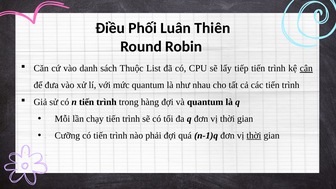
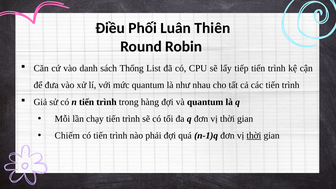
Thuộc: Thuộc -> Thống (132, 68)
cận underline: present -> none (306, 68)
Cưỡng: Cưỡng -> Chiếm (67, 136)
